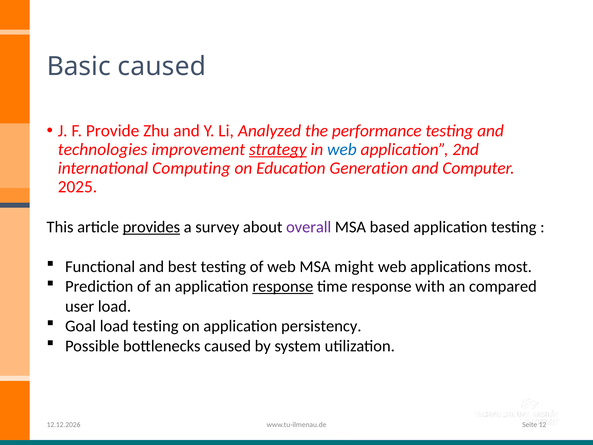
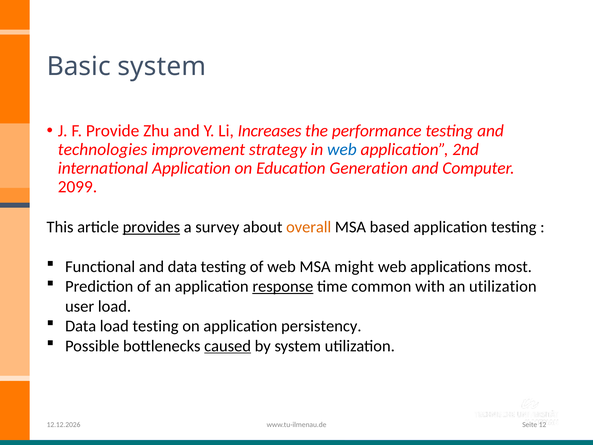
Basic caused: caused -> system (162, 66)
Analyzed: Analyzed -> Increases (270, 131)
strategy underline: present -> none (278, 149)
international Computing: Computing -> Application (191, 168)
2025: 2025 -> 2099 (77, 187)
overall colour: purple -> orange (309, 227)
and best: best -> data (182, 267)
time response: response -> common (381, 286)
an compared: compared -> utilization (503, 286)
Goal: Goal -> Data (81, 326)
caused underline: none -> present (228, 346)
